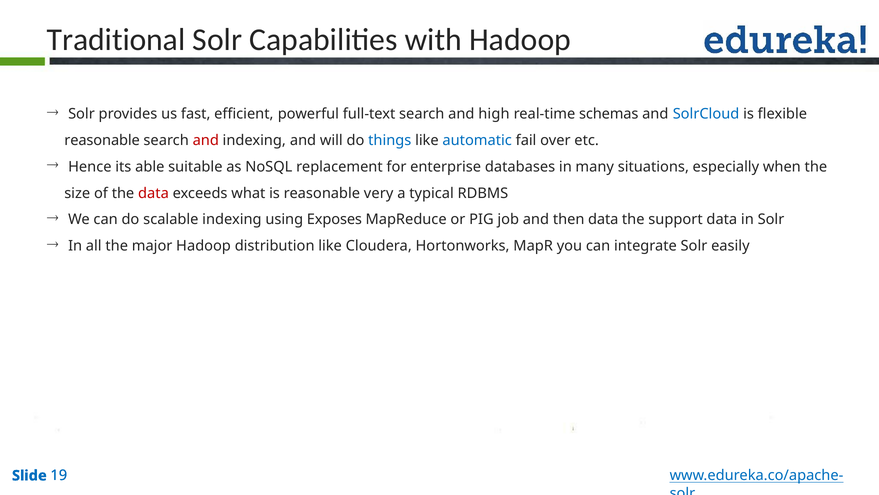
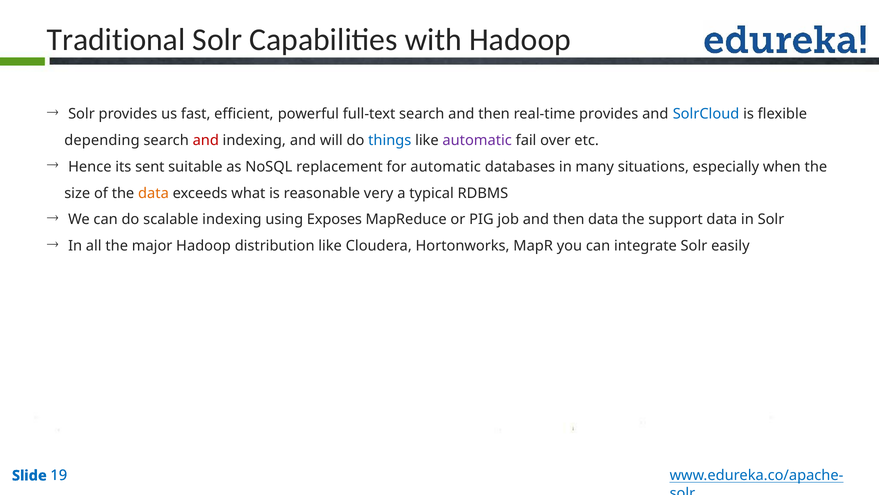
search and high: high -> then (494, 114)
real-time schemas: schemas -> provides (609, 114)
reasonable: reasonable -> depending (102, 140)
automatic colour: blue -> purple (477, 140)
able: able -> sent (150, 167)
for enterprise: enterprise -> automatic (446, 167)
data colour: red -> orange (153, 193)
